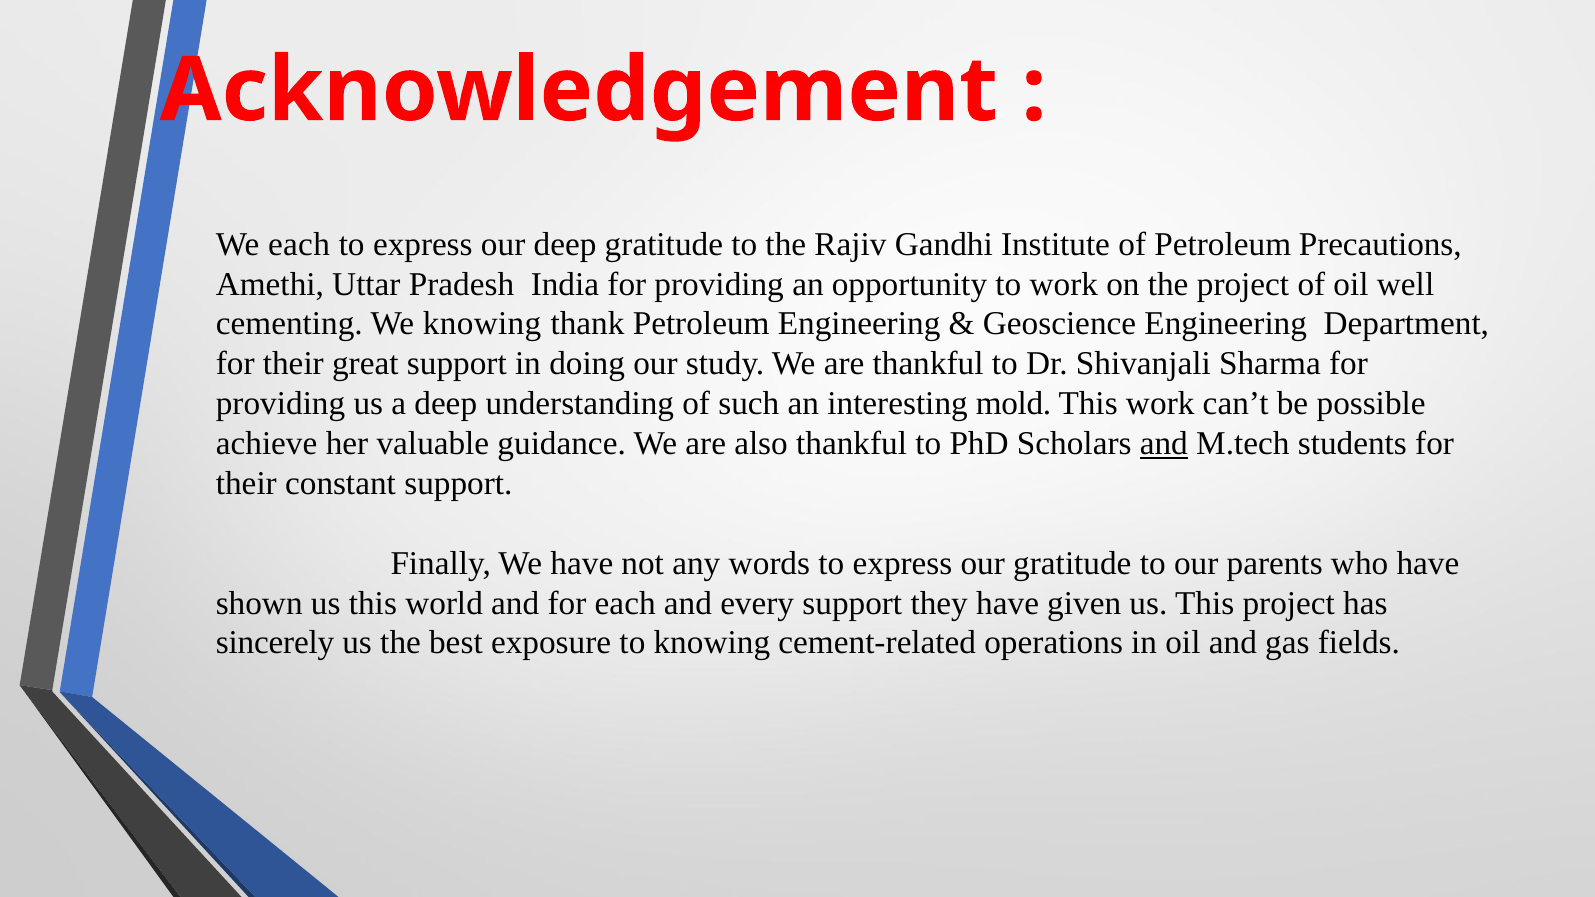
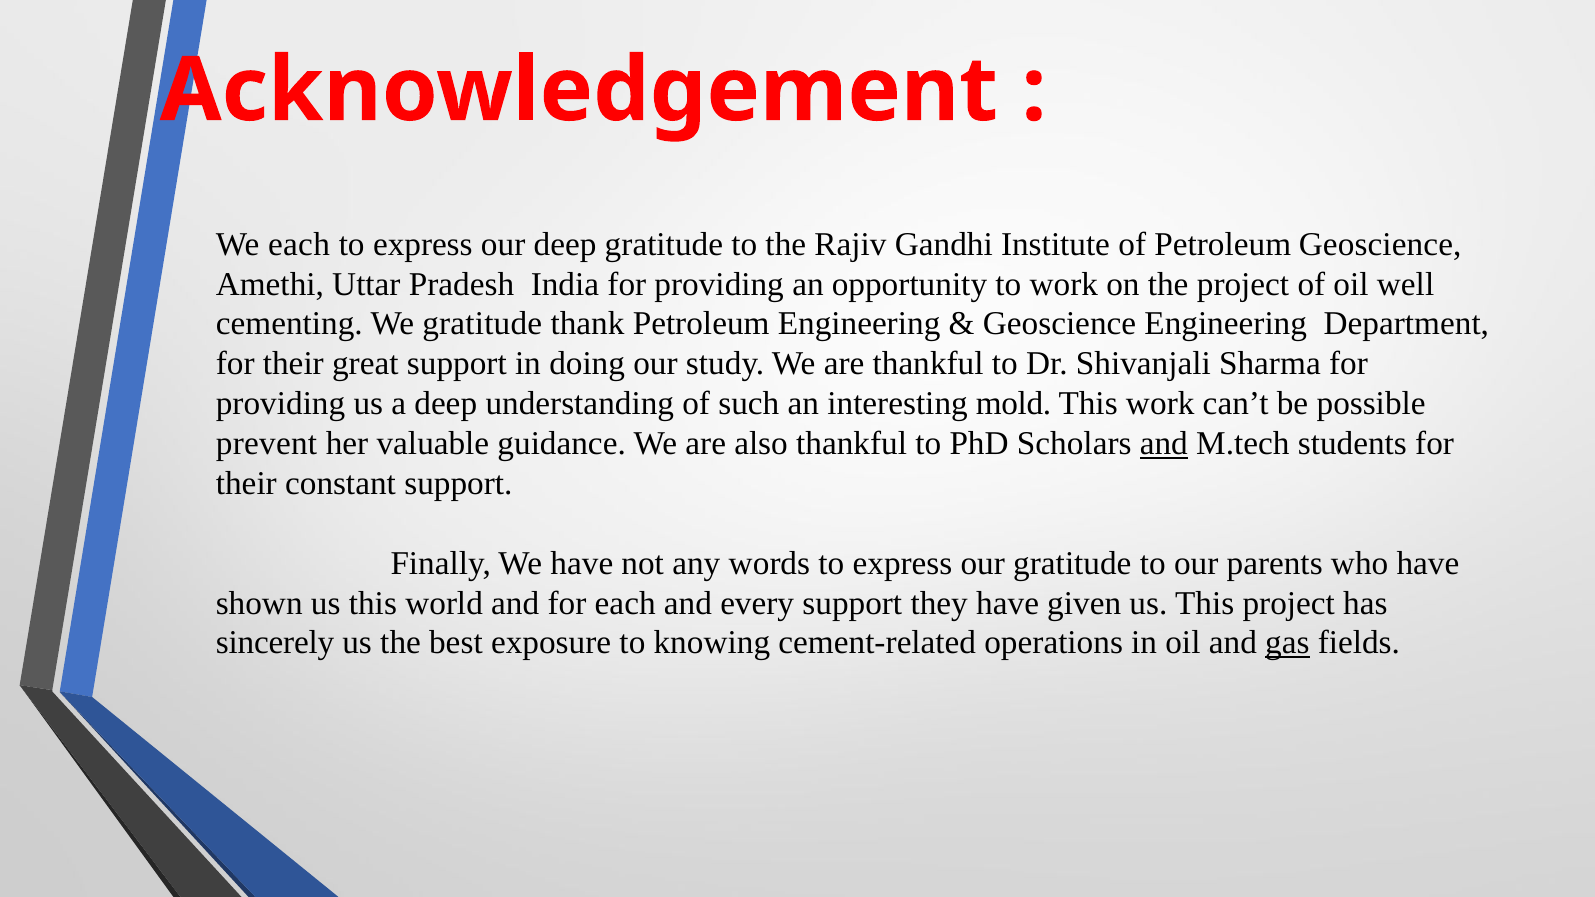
Petroleum Precautions: Precautions -> Geoscience (1380, 244)
We knowing: knowing -> gratitude (482, 324)
achieve: achieve -> prevent (266, 444)
gas underline: none -> present (1287, 643)
